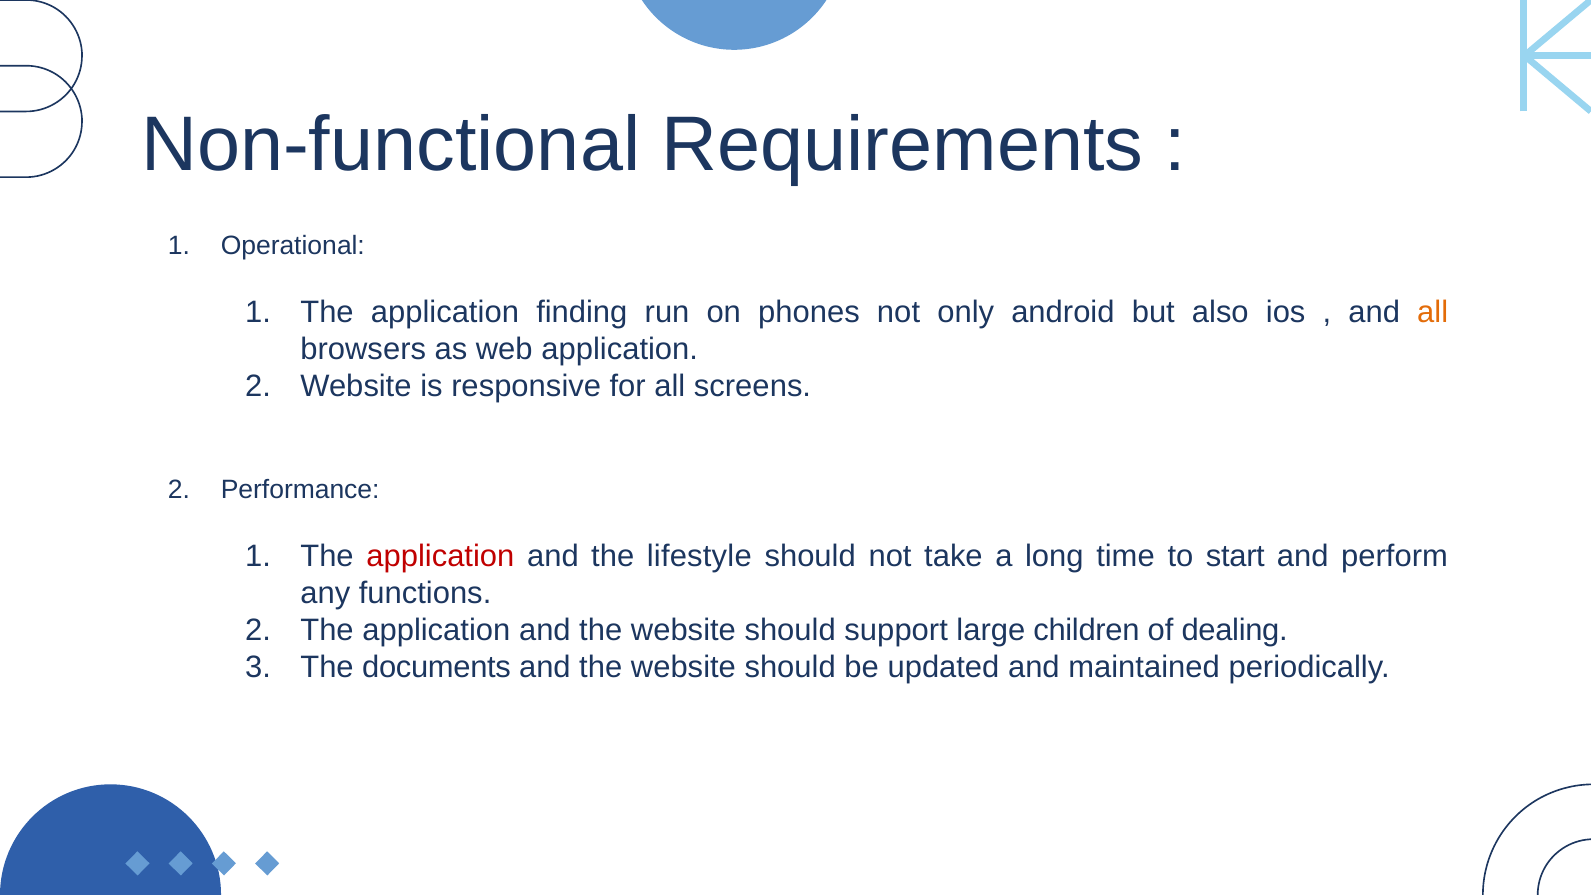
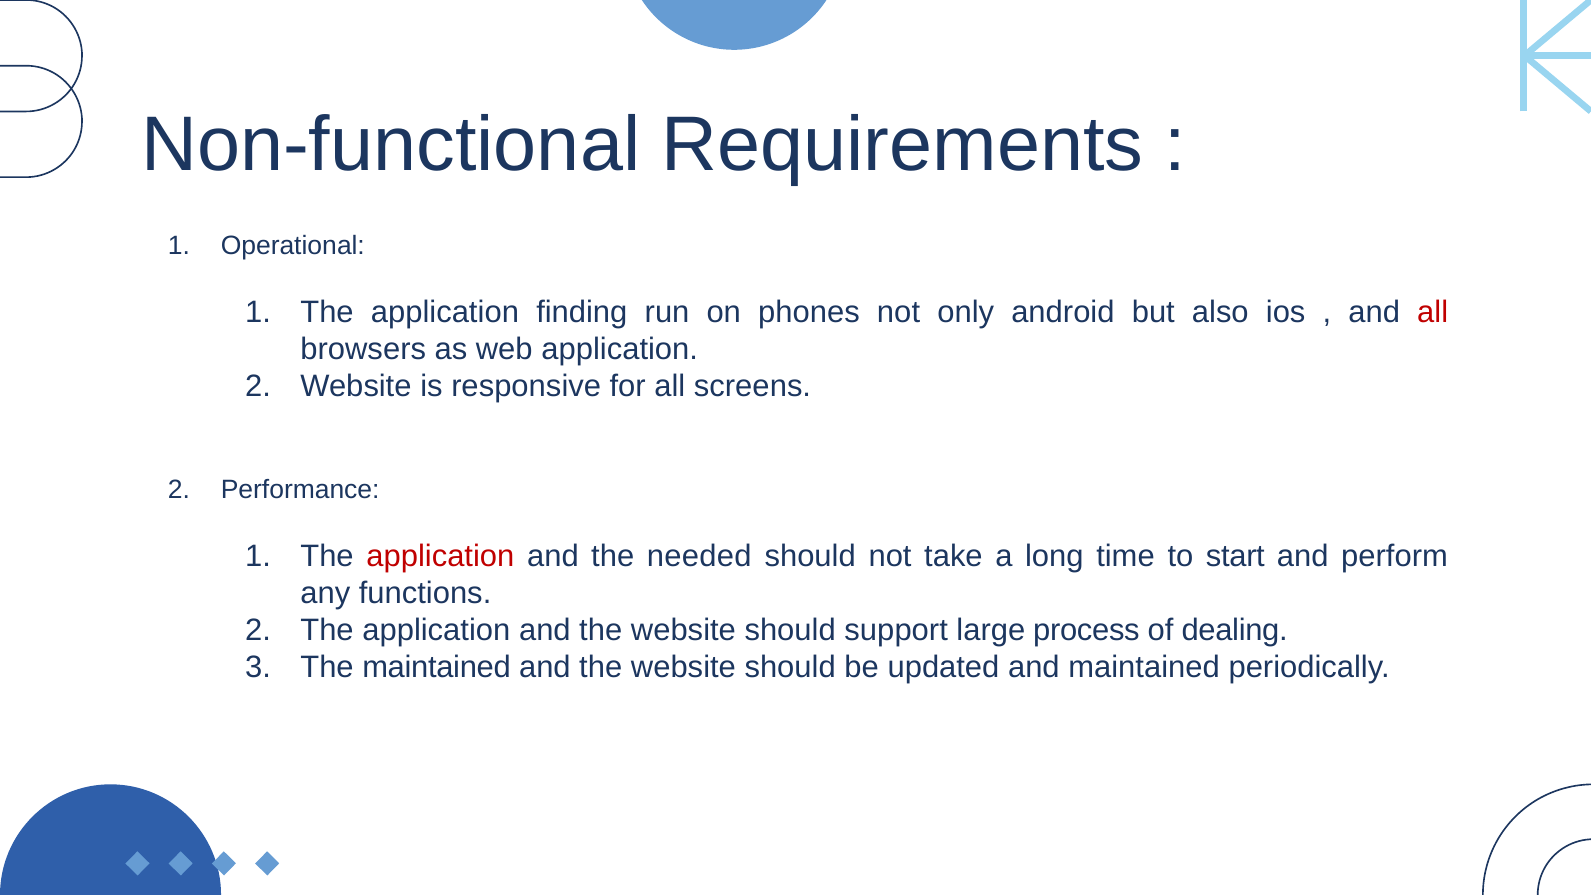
all colour: orange -> red (1433, 312)
lifestyle: lifestyle -> needed (699, 556)
children: children -> process (1086, 630)
The documents: documents -> maintained (437, 667)
